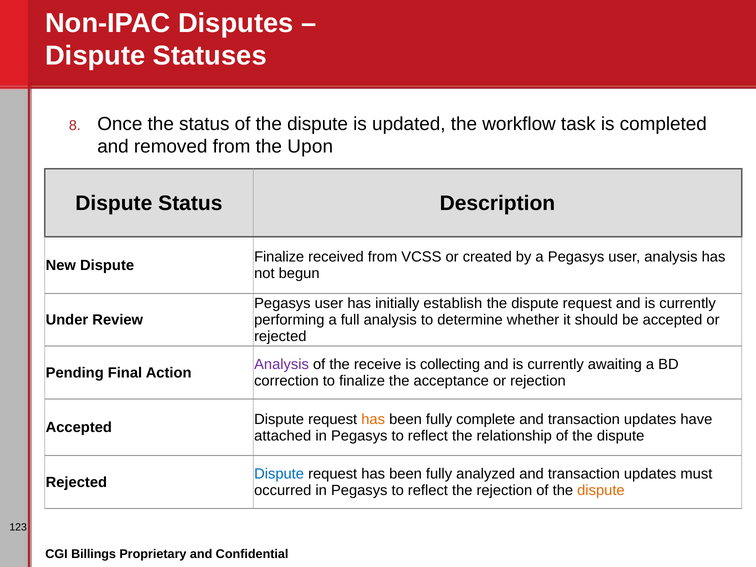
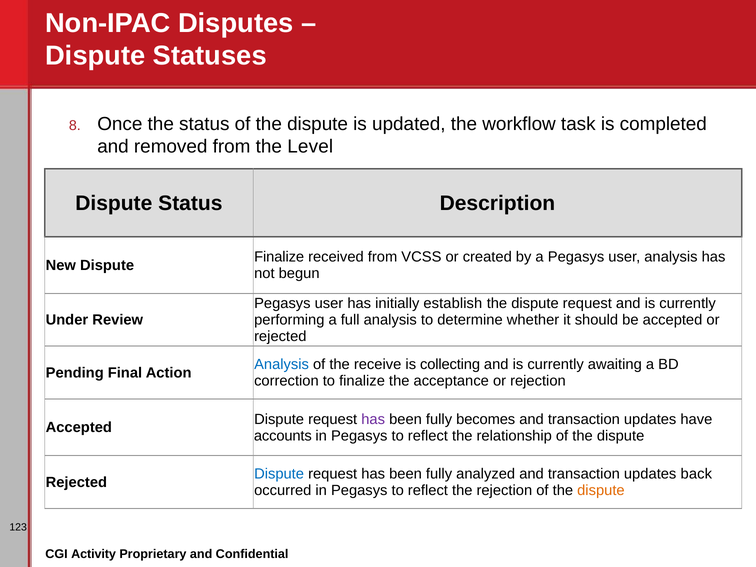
Upon: Upon -> Level (310, 147)
Analysis colour: purple -> blue (282, 365)
has colour: orange -> purple (373, 419)
complete: complete -> becomes (486, 419)
attached: attached -> accounts (283, 436)
must: must -> back (696, 474)
Billings: Billings -> Activity (94, 554)
